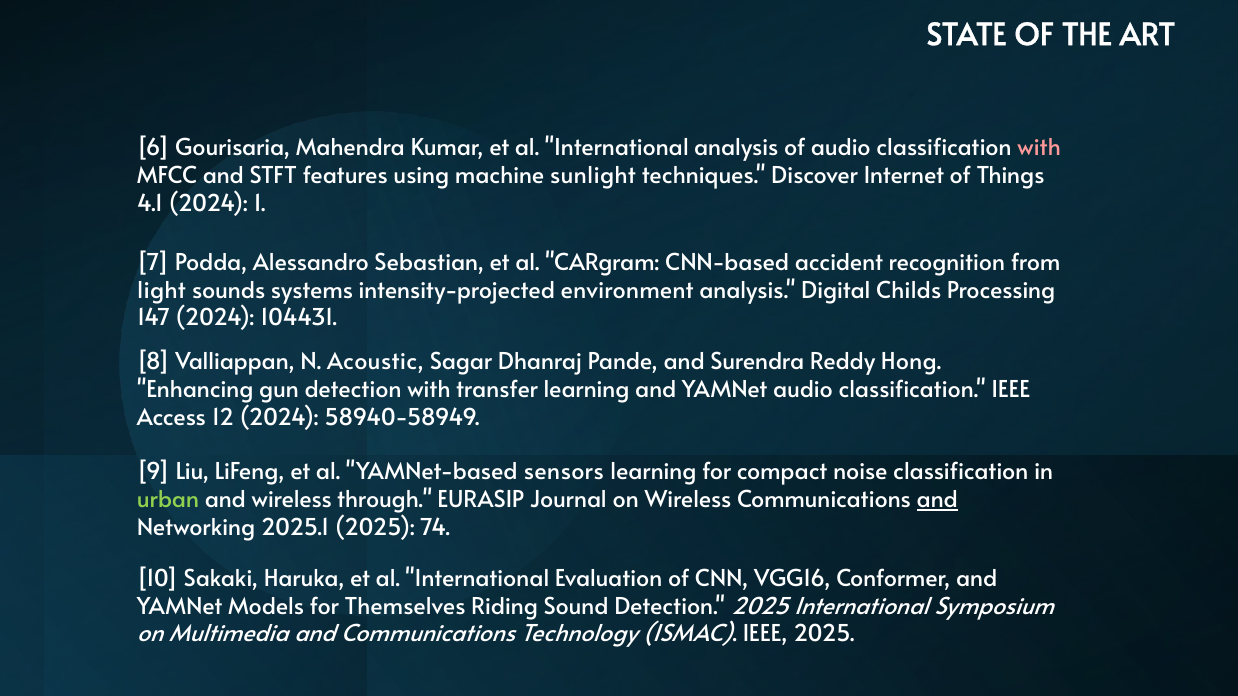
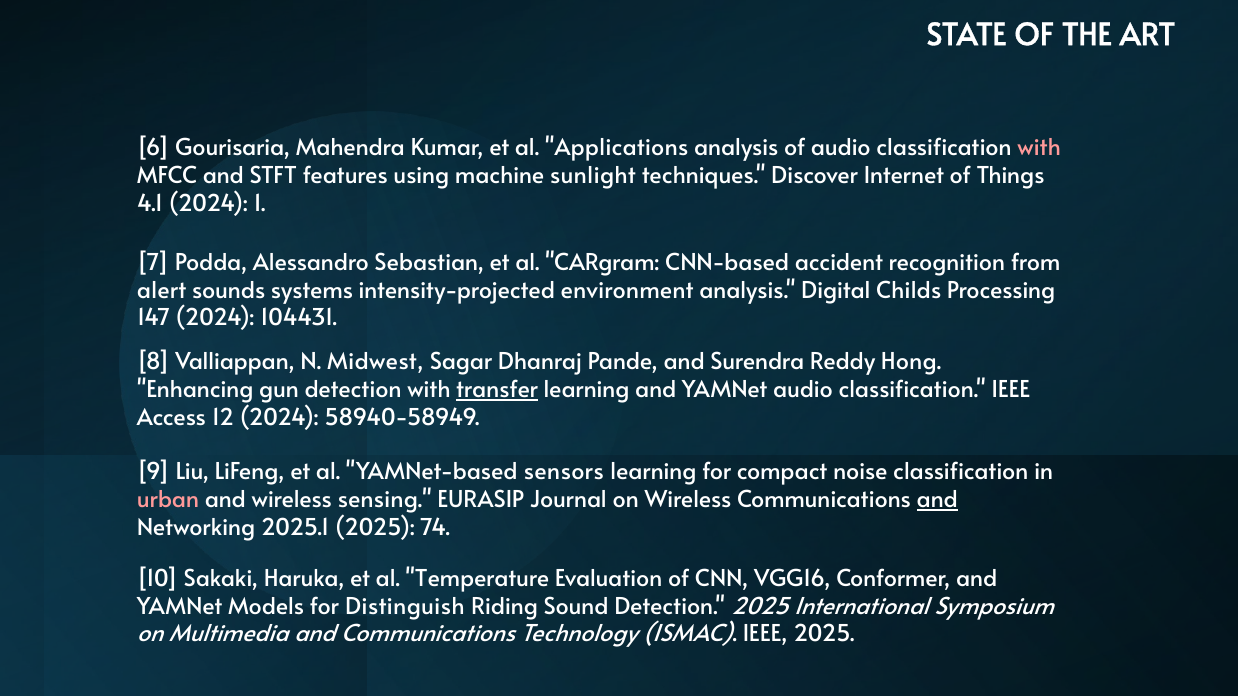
Kumar et al International: International -> Applications (617, 148)
light: light -> alert (162, 291)
Acoustic: Acoustic -> Midwest (375, 362)
transfer underline: none -> present (497, 390)
urban colour: light green -> pink (168, 500)
through: through -> sensing (385, 500)
Haruka et al International: International -> Temperature (477, 579)
Themselves: Themselves -> Distinguish (405, 607)
